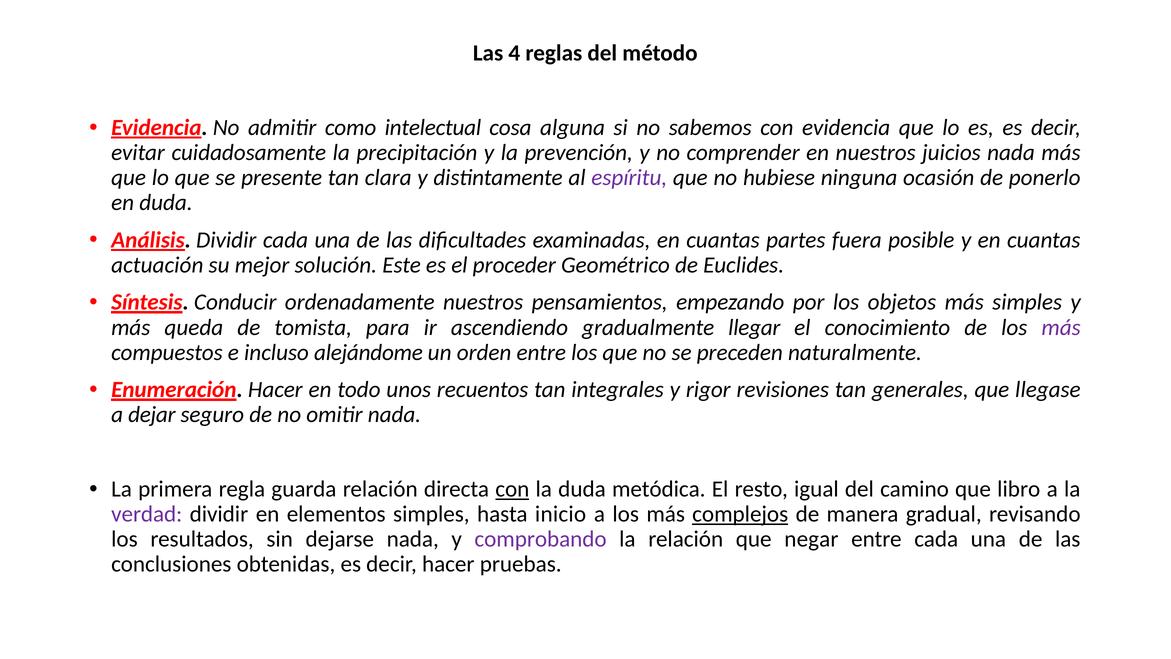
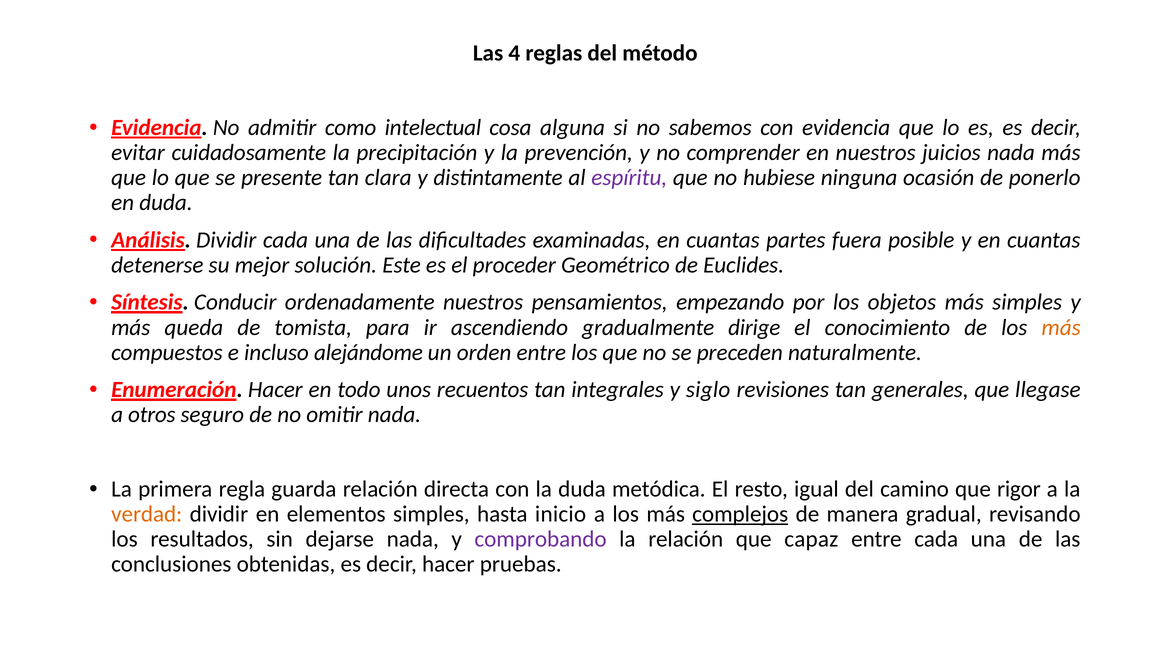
actuación: actuación -> detenerse (157, 265)
llegar: llegar -> dirige (754, 327)
más colour: purple -> orange (1061, 327)
rigor: rigor -> siglo (708, 389)
dejar: dejar -> otros (152, 415)
con underline: present -> none (512, 489)
libro: libro -> rigor (1019, 489)
verdad colour: purple -> orange (147, 514)
negar: negar -> capaz (811, 539)
